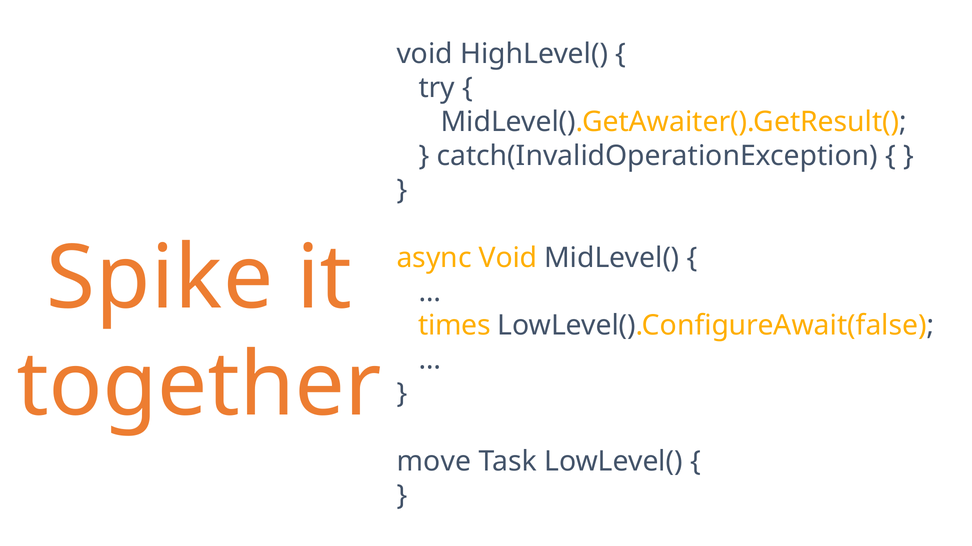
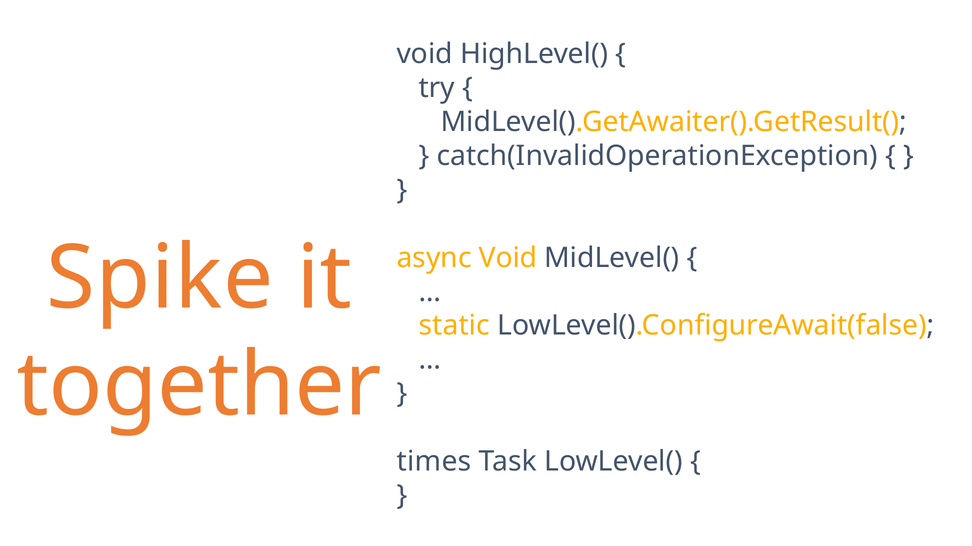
times: times -> static (454, 326)
move: move -> times (434, 462)
